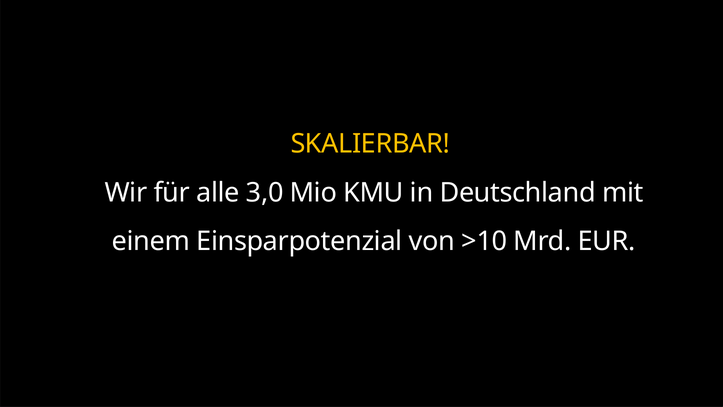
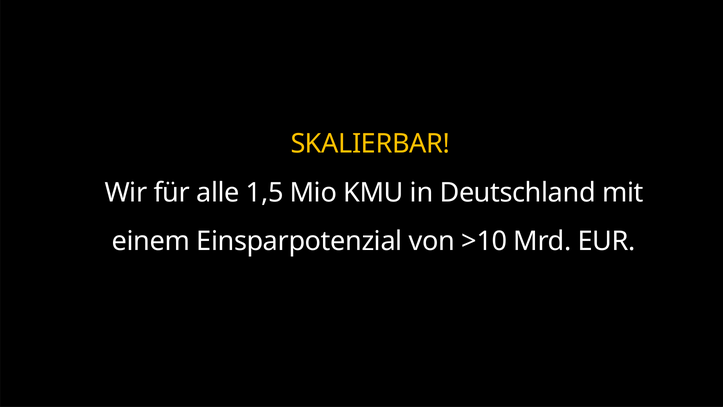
3,0: 3,0 -> 1,5 (265, 193)
